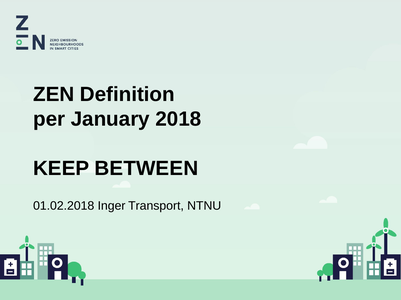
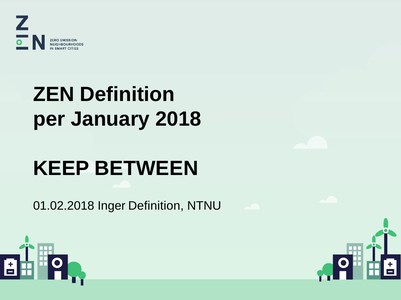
Inger Transport: Transport -> Definition (156, 206)
